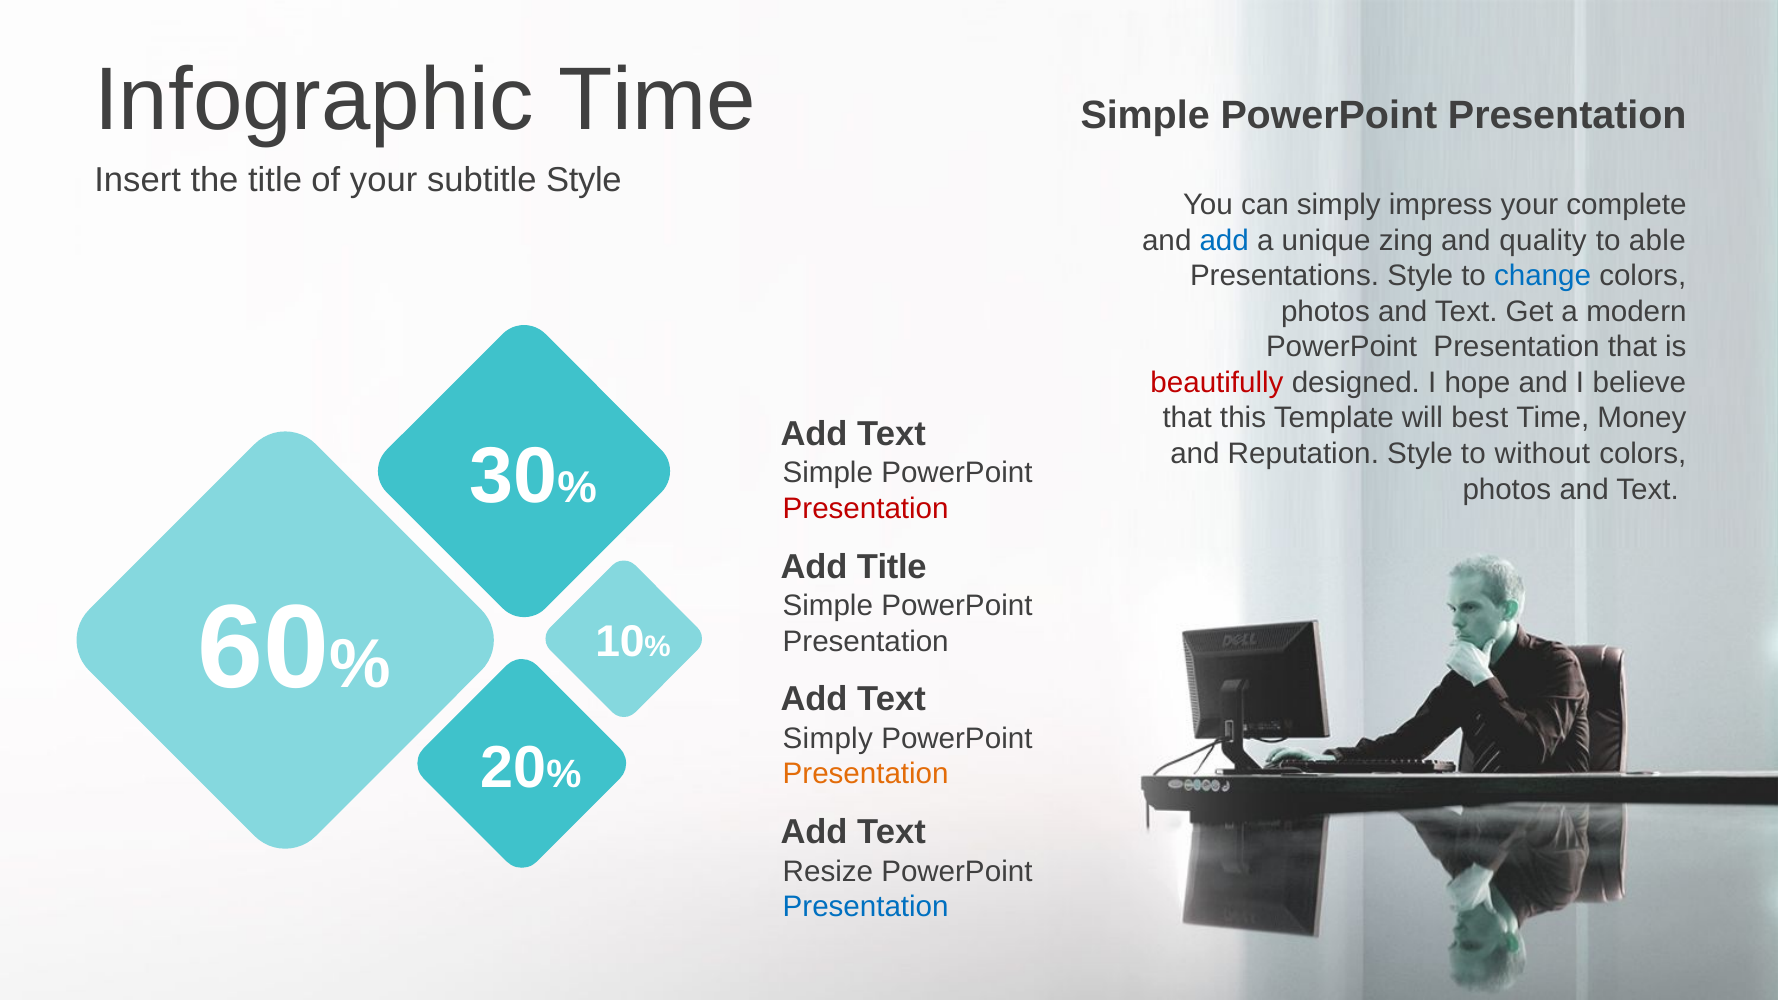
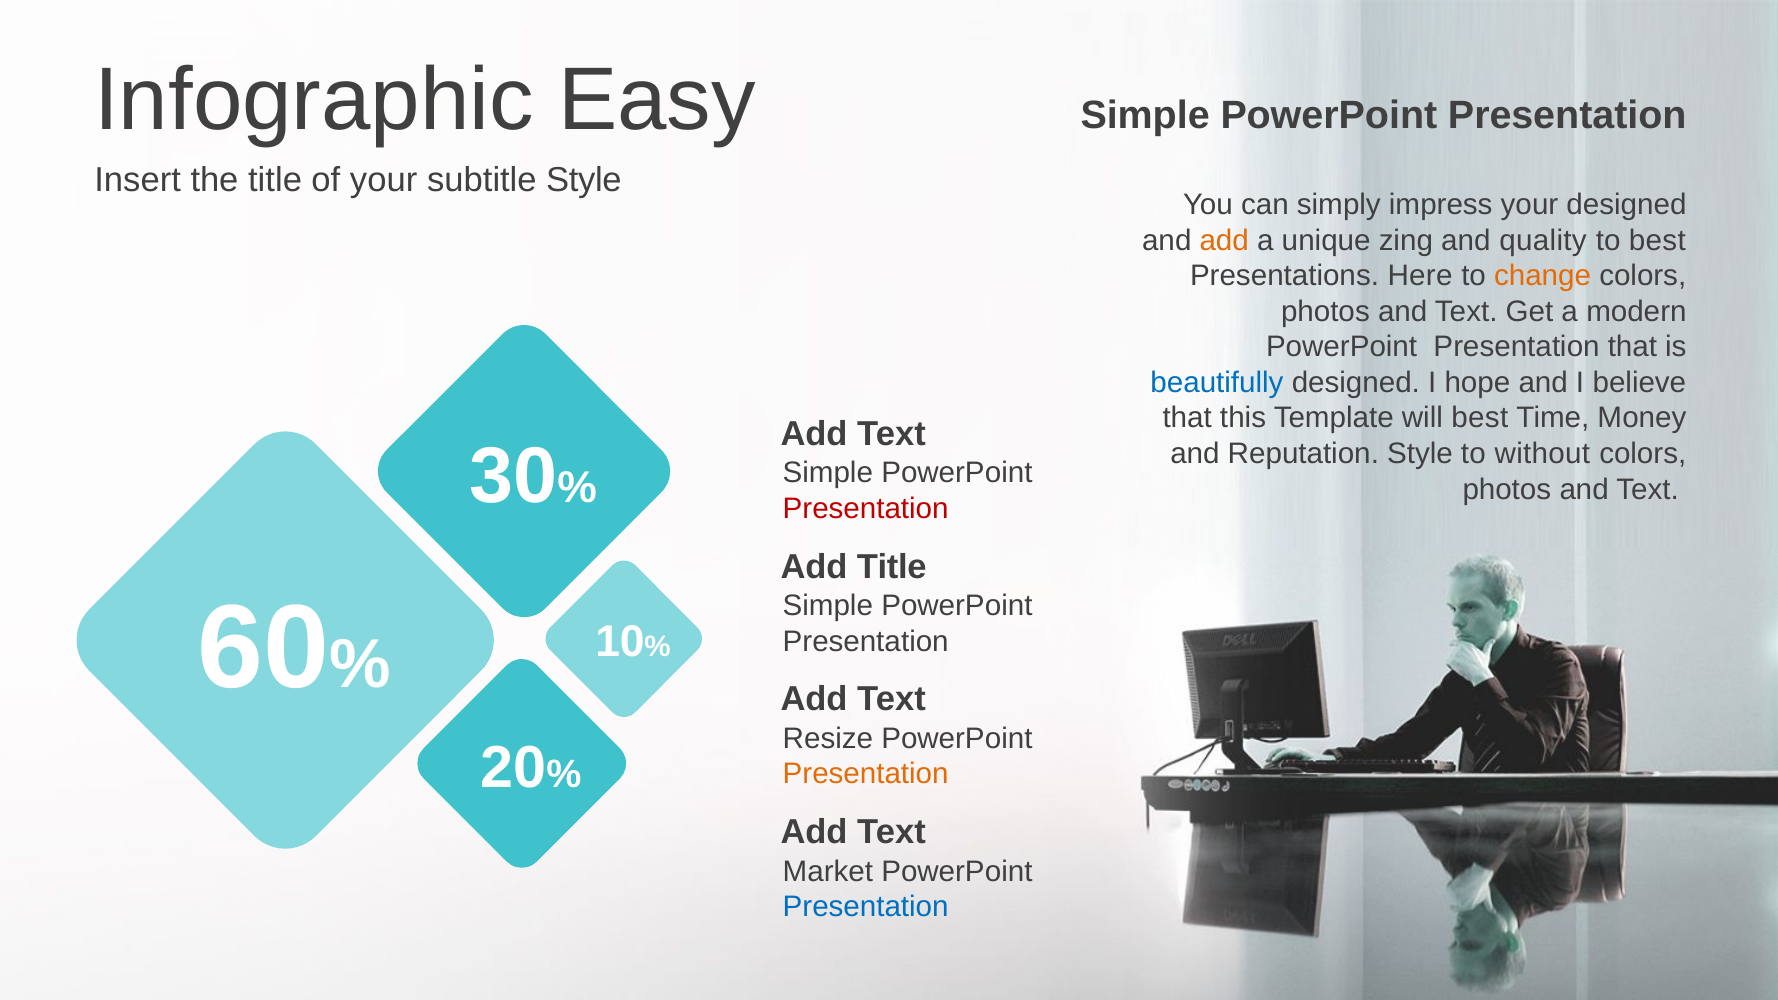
Infographic Time: Time -> Easy (657, 100)
your complete: complete -> designed (1626, 205)
add colour: blue -> orange (1224, 240)
to able: able -> best (1657, 240)
Presentations Style: Style -> Here (1420, 276)
change colour: blue -> orange (1543, 276)
beautifully colour: red -> blue (1217, 383)
Simply: Simply -> Resize (828, 739)
Resize: Resize -> Market (828, 871)
